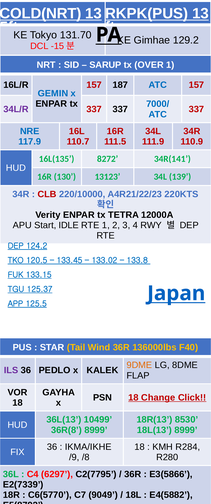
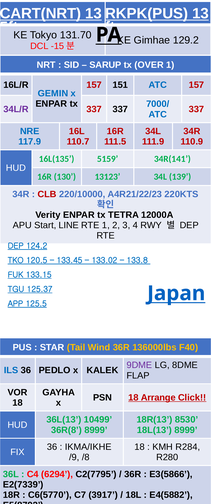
COLD(NRT: COLD(NRT -> CART(NRT (40, 13)
187: 187 -> 151 (120, 85)
8272: 8272 -> 5159 (108, 159)
IDLE: IDLE -> LINE (69, 226)
9DME colour: orange -> purple (139, 366)
ILS colour: purple -> blue (11, 371)
Change: Change -> Arrange (158, 398)
6297: 6297 -> 6294 (57, 475)
9049: 9049 -> 3917 (103, 496)
